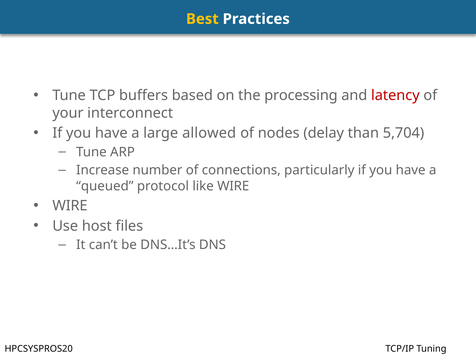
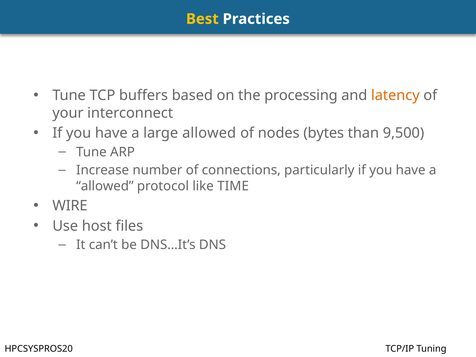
latency colour: red -> orange (395, 95)
delay: delay -> bytes (324, 133)
5,704: 5,704 -> 9,500 (404, 133)
queued: queued -> allowed (105, 186)
like WIRE: WIRE -> TIME (233, 186)
